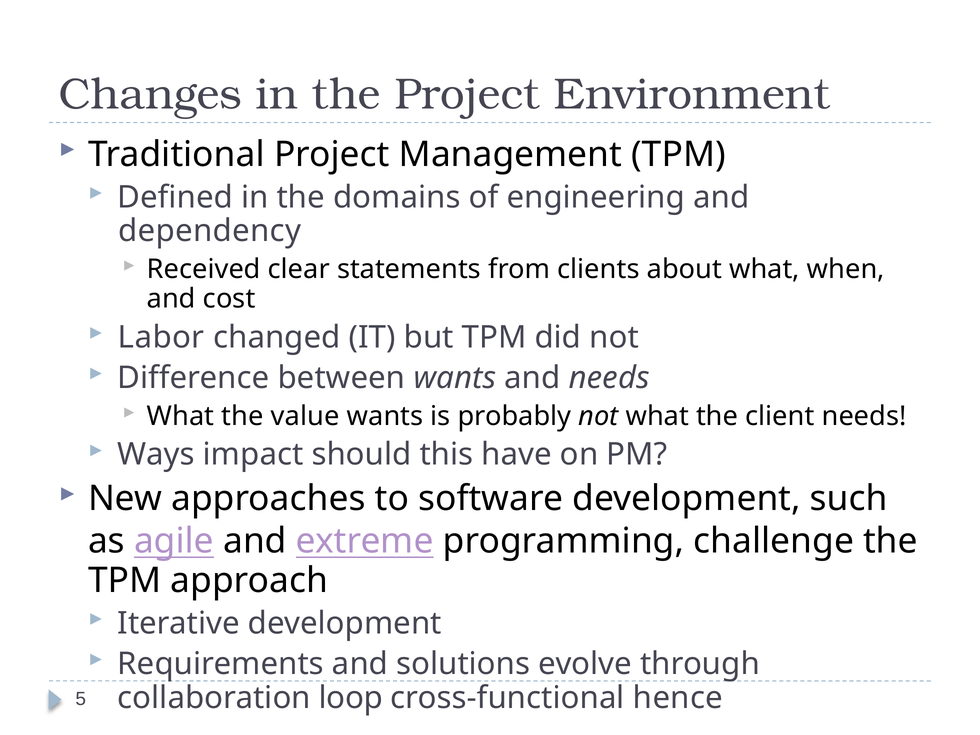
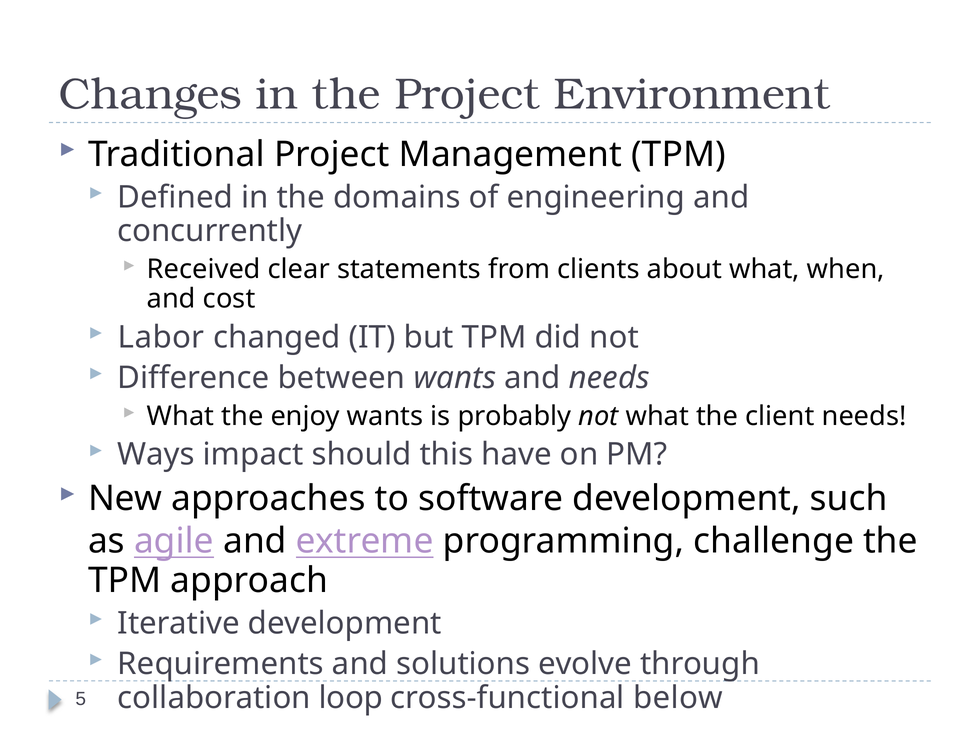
dependency: dependency -> concurrently (210, 231)
value: value -> enjoy (305, 416)
hence: hence -> below (678, 698)
